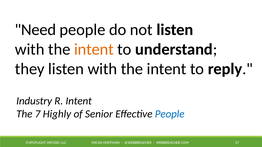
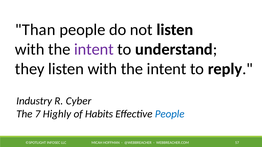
Need: Need -> Than (35, 30)
intent colour: orange -> purple (94, 49)
R Intent: Intent -> Cyber (79, 101)
Senior: Senior -> Habits (99, 114)
